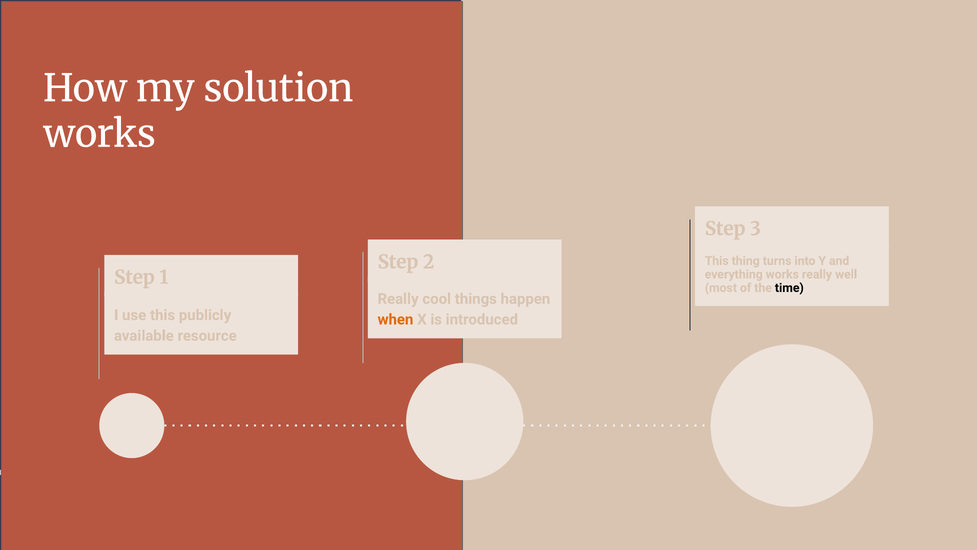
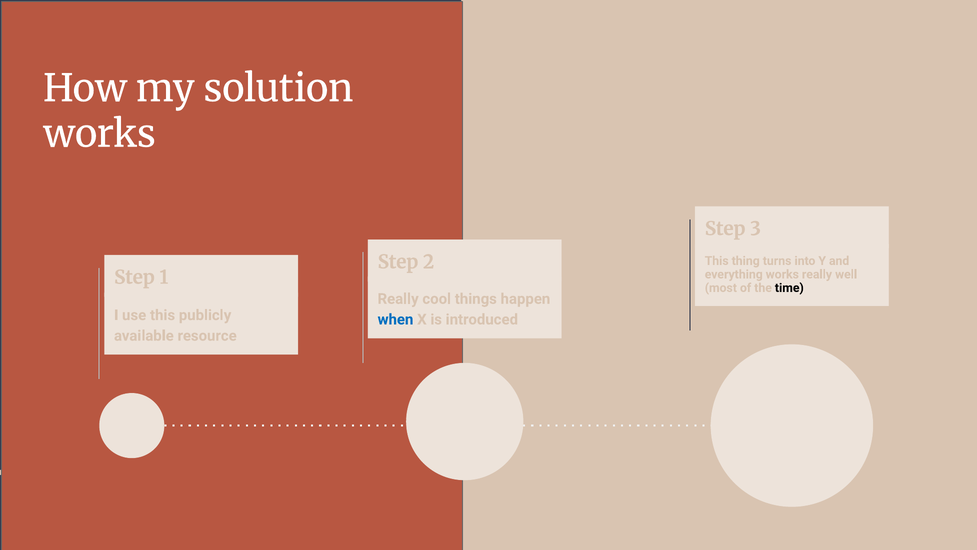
when colour: orange -> blue (395, 319)
